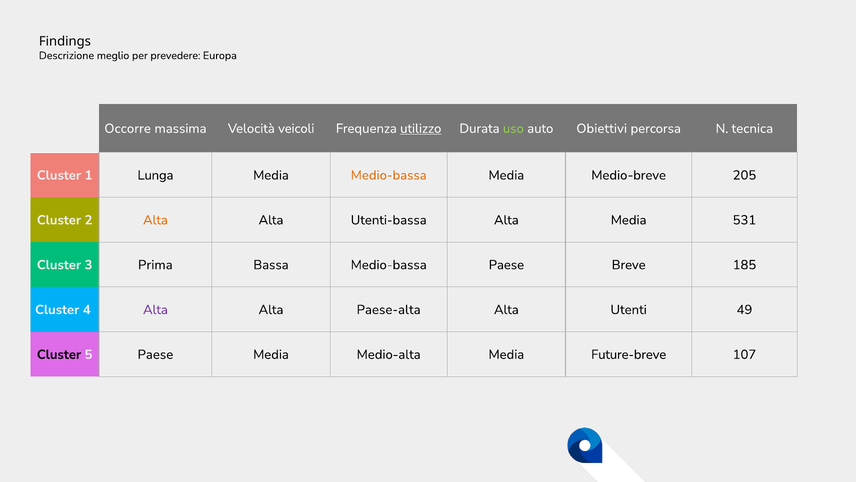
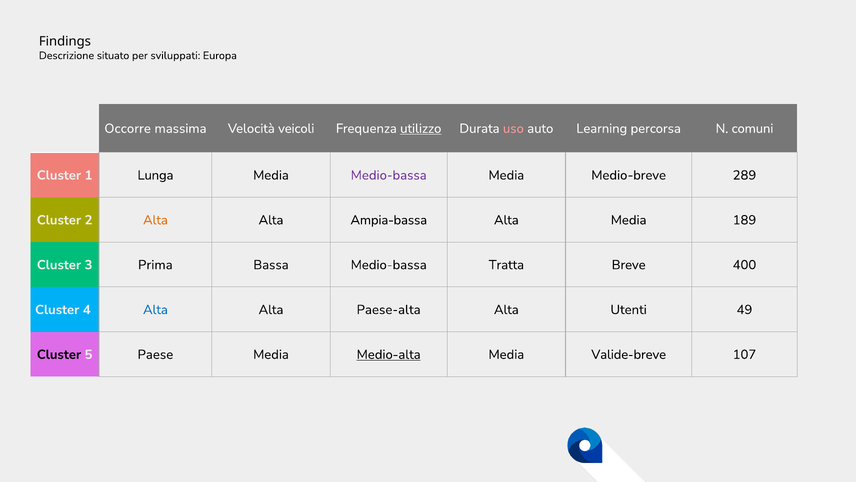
meglio: meglio -> situato (113, 56)
prevedere: prevedere -> sviluppati (175, 56)
uso colour: light green -> pink (513, 128)
Obiettivi: Obiettivi -> Learning (602, 128)
tecnica: tecnica -> comuni (752, 128)
Medio-bassa colour: orange -> purple (389, 175)
205: 205 -> 289 (744, 175)
Utenti-bassa: Utenti-bassa -> Ampia-bassa (389, 220)
531: 531 -> 189 (744, 220)
Medio-bassa Paese: Paese -> Tratta (506, 265)
185: 185 -> 400 (744, 265)
Alta colour: purple -> blue (155, 309)
Medio-alta underline: none -> present (389, 354)
Future-breve: Future-breve -> Valide-breve (629, 354)
